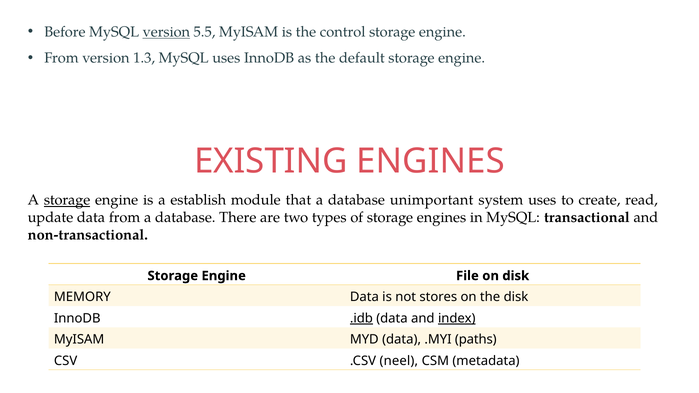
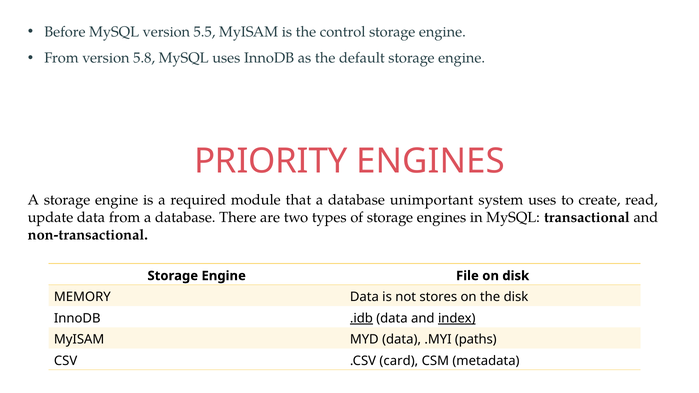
version underline: present -> none (166, 32)
1.3: 1.3 -> 5.8 (144, 58)
EXISTING: EXISTING -> PRIORITY (271, 161)
storage underline: present -> none (67, 200)
establish: establish -> required (198, 200)
neel: neel -> card (399, 361)
